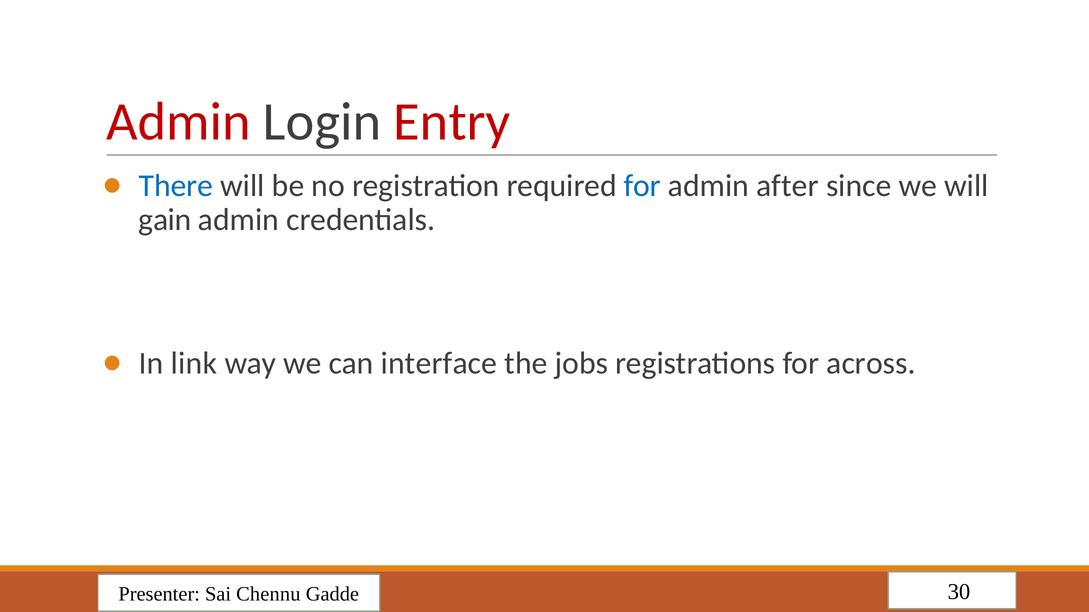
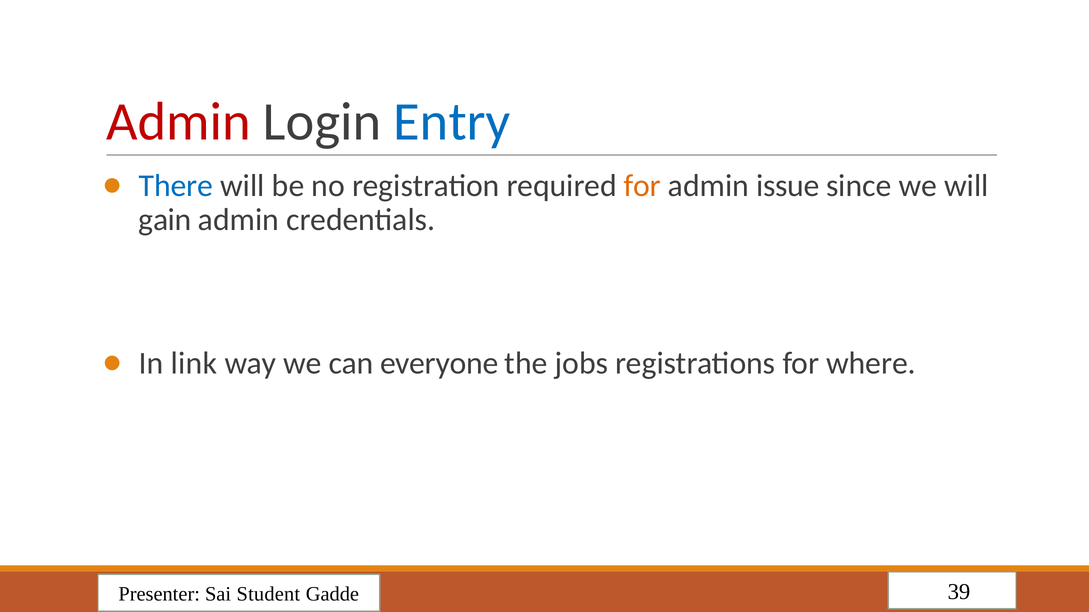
Entry colour: red -> blue (452, 122)
for colour: blue -> orange (642, 186)
after: after -> issue (788, 186)
interface: interface -> everyone (439, 364)
across: across -> where (871, 364)
Chennu: Chennu -> Student (268, 595)
30: 30 -> 39 (959, 592)
